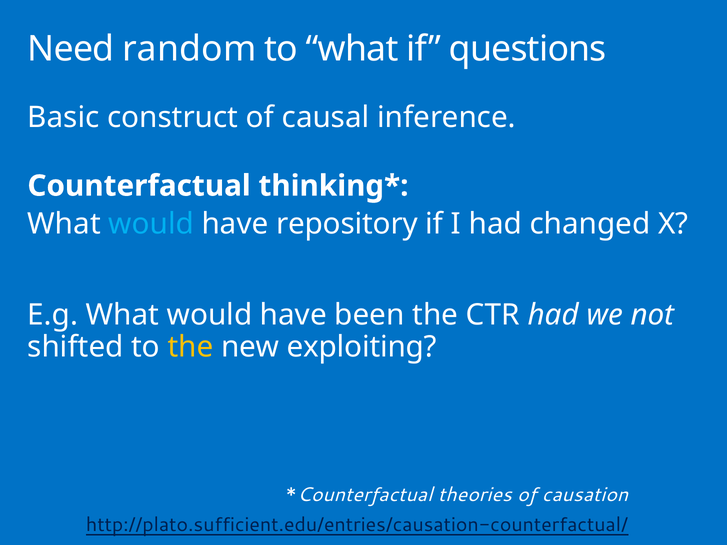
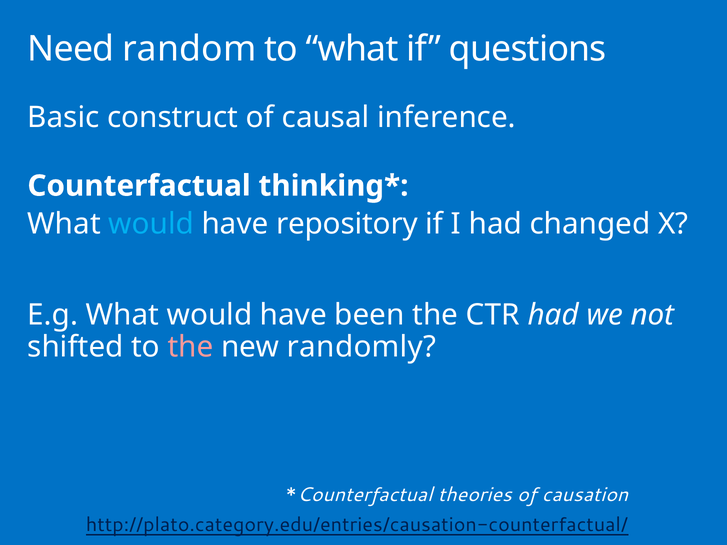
the colour: yellow -> pink (191, 347)
exploiting: exploiting -> randomly (362, 347)
http://plato.sufficient.edu/entries/causation-counterfactual/: http://plato.sufficient.edu/entries/causation-counterfactual/ -> http://plato.category.edu/entries/causation-counterfactual/ (357, 525)
